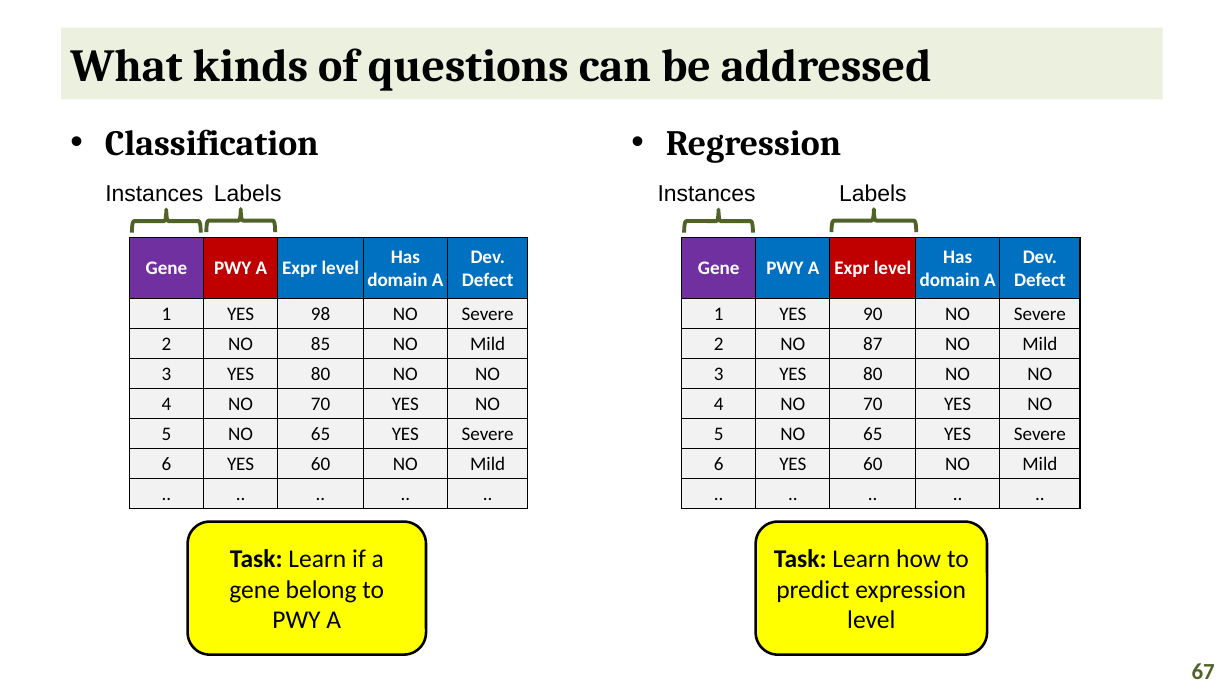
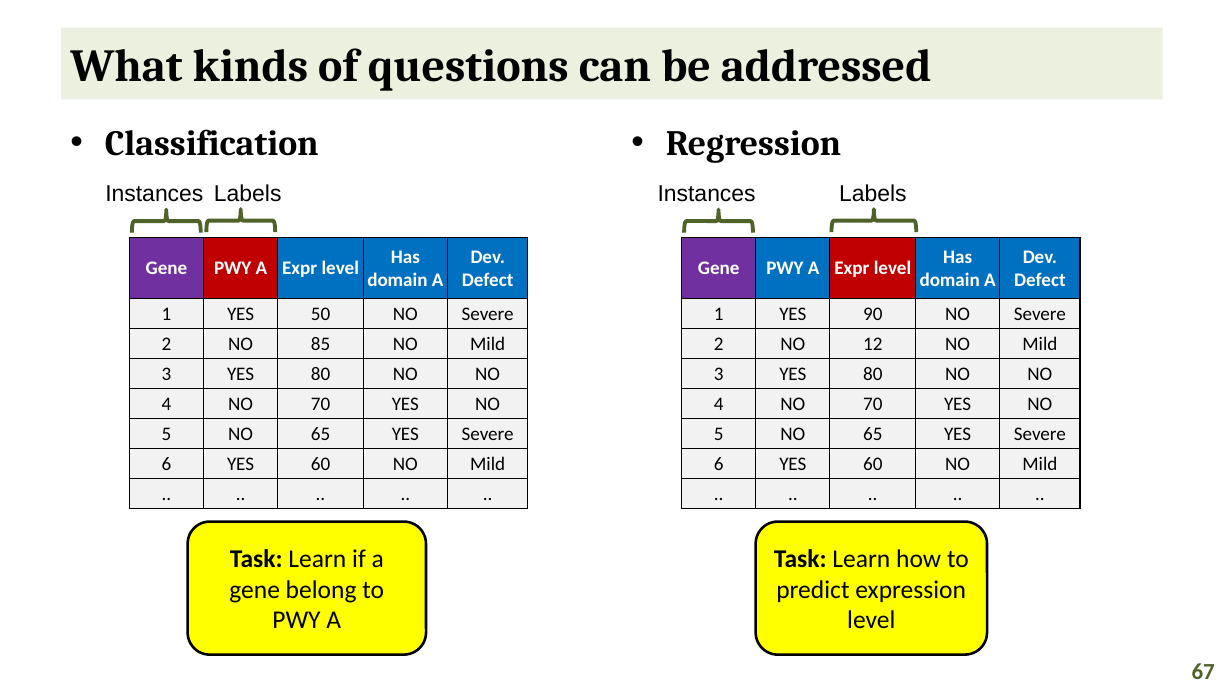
98: 98 -> 50 (321, 314)
87: 87 -> 12 (873, 344)
